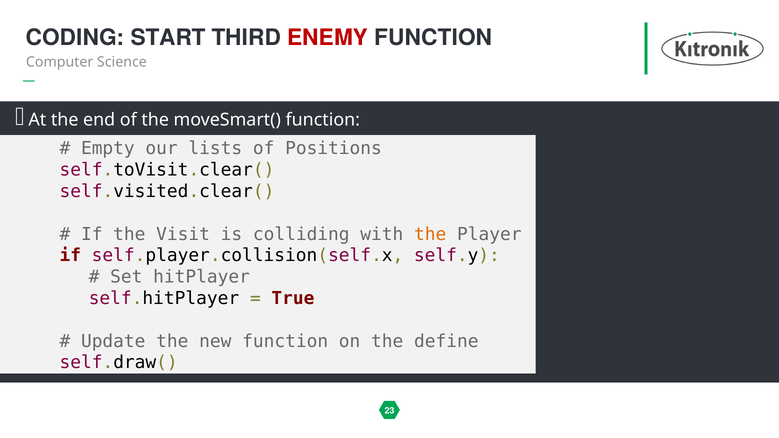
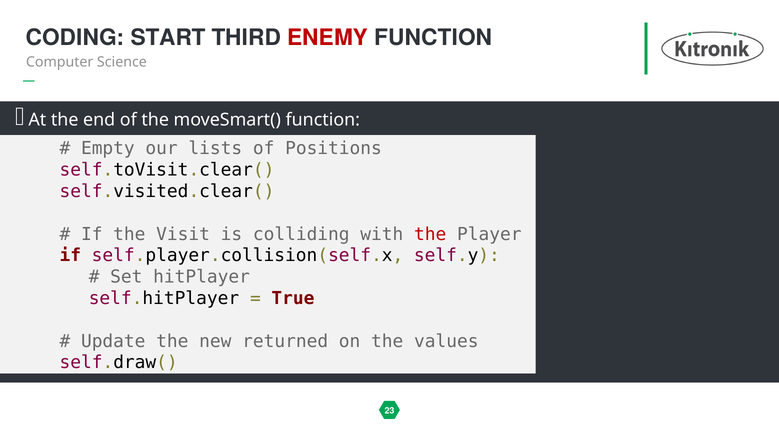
the colour: orange -> red (430, 234)
new function: function -> returned (285, 341)
define: define -> values (446, 341)
